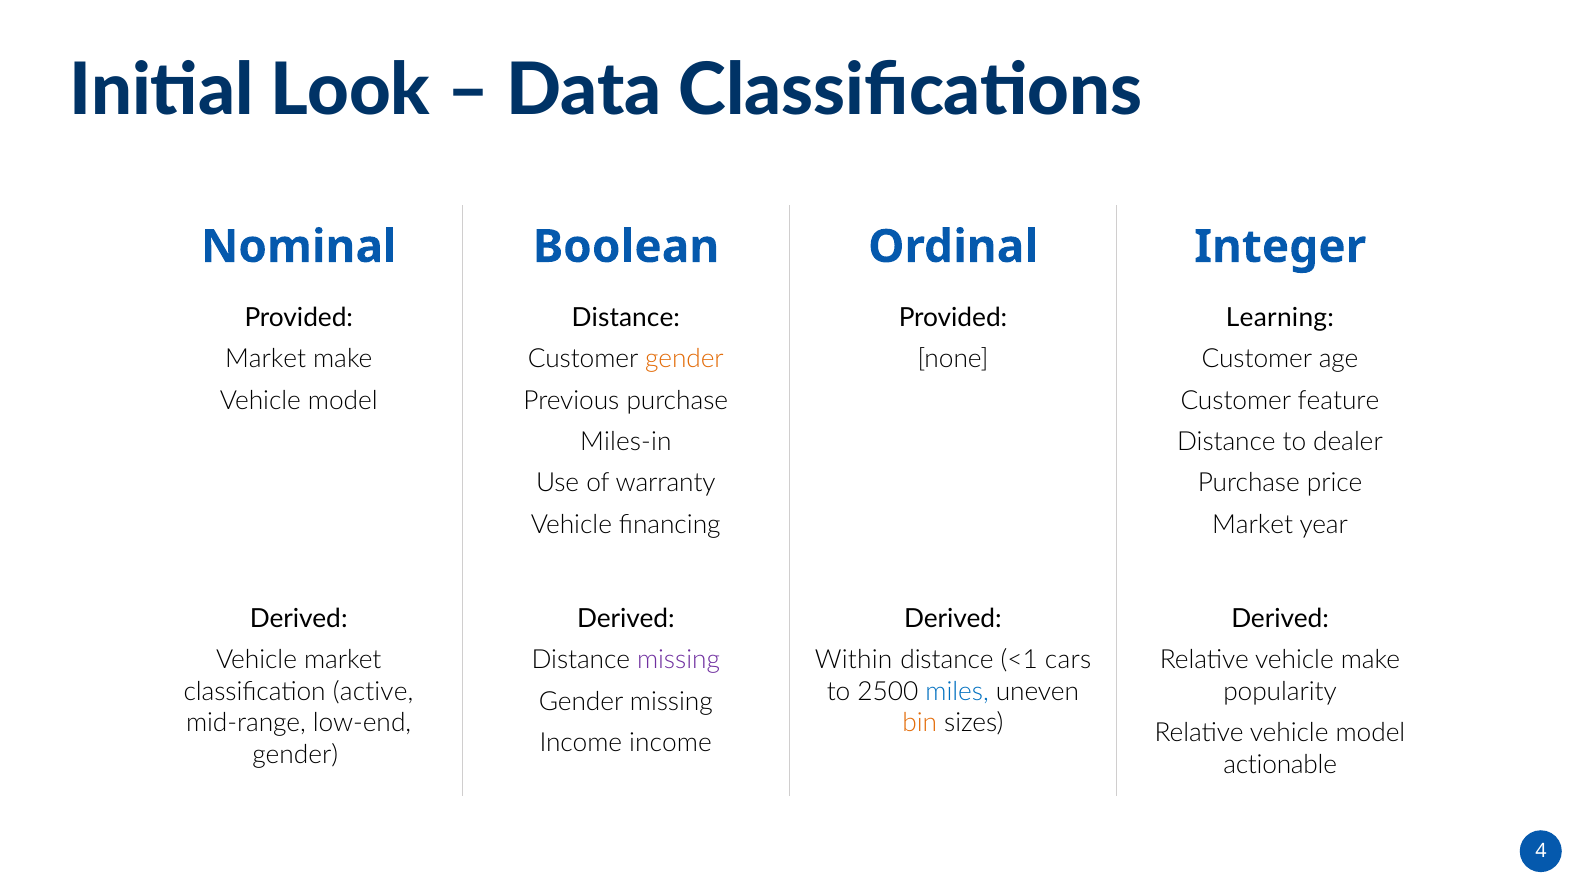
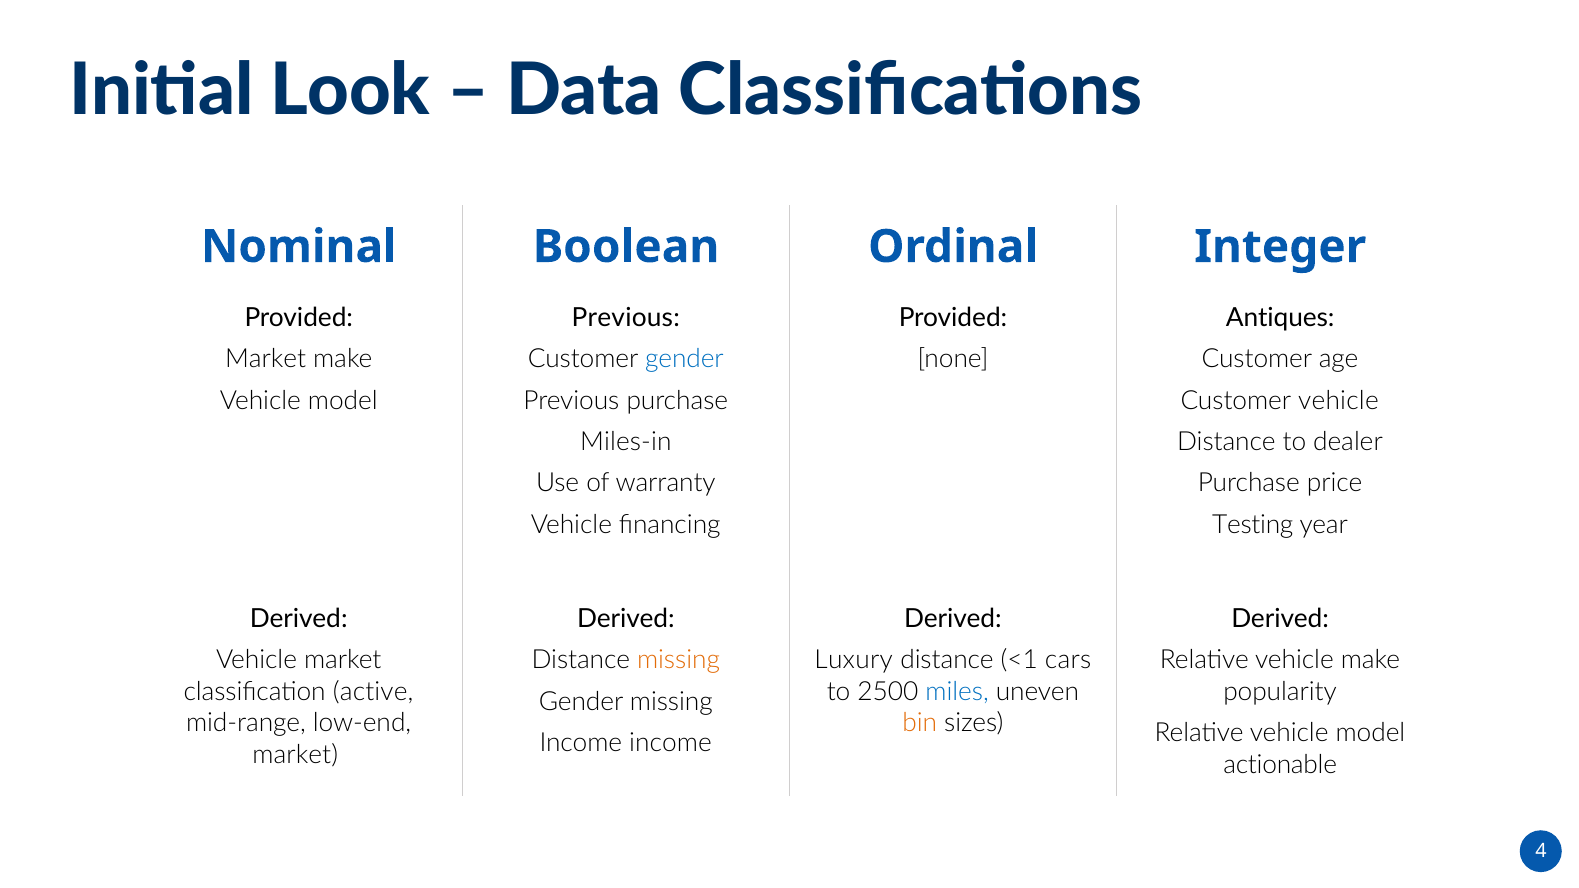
Distance: Distance -> Previous (626, 318)
Learning: Learning -> Antiques (1280, 318)
gender colour: orange -> blue (684, 359)
Customer feature: feature -> vehicle (1338, 401)
Market: Market -> Testing (1253, 524)
missing colour: purple -> orange (679, 660)
Within: Within -> Luxury (854, 660)
gender: gender -> market (295, 755)
